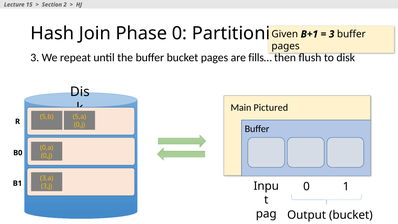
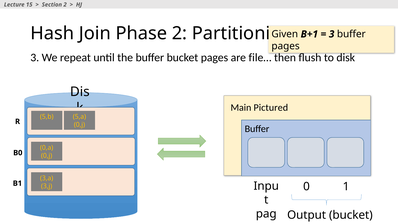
Phase 0: 0 -> 2 (179, 33)
fills…: fills… -> file… (260, 57)
